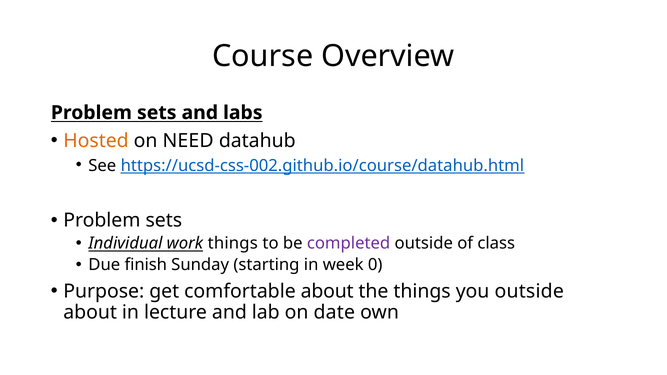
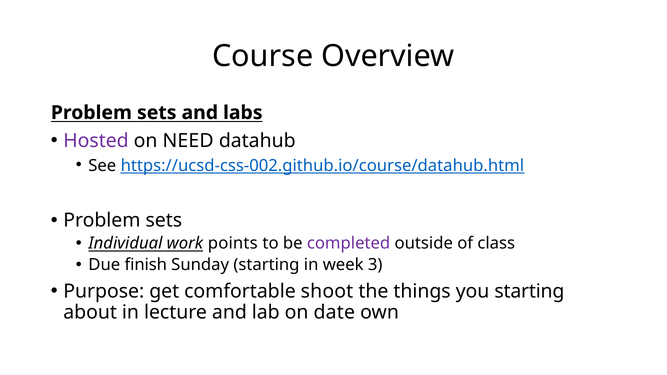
Hosted colour: orange -> purple (96, 141)
work things: things -> points (233, 243)
0: 0 -> 3 (375, 265)
comfortable about: about -> shoot (327, 291)
you outside: outside -> starting (529, 291)
